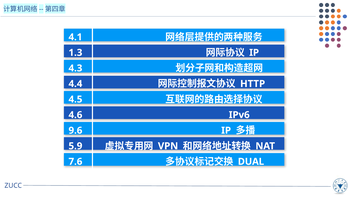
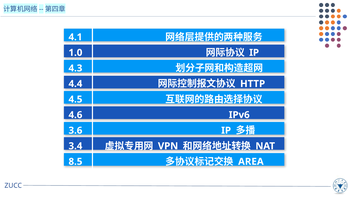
1.3: 1.3 -> 1.0 (75, 52)
9.6: 9.6 -> 3.6 (75, 130)
5.9: 5.9 -> 3.4 (75, 146)
7.6: 7.6 -> 8.5 (75, 161)
DUAL: DUAL -> AREA (251, 161)
